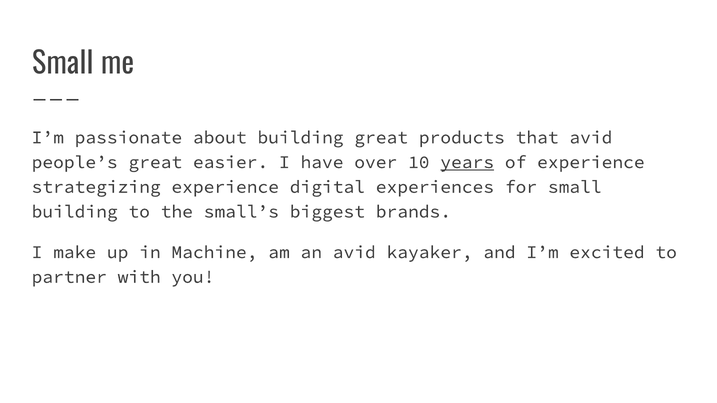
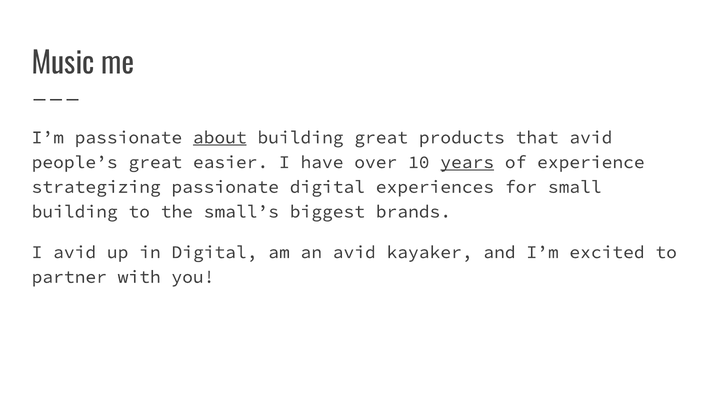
Small: Small -> Music (63, 64)
about underline: none -> present (220, 138)
strategizing experience: experience -> passionate (225, 187)
I make: make -> avid (75, 252)
in Machine: Machine -> Digital (214, 252)
